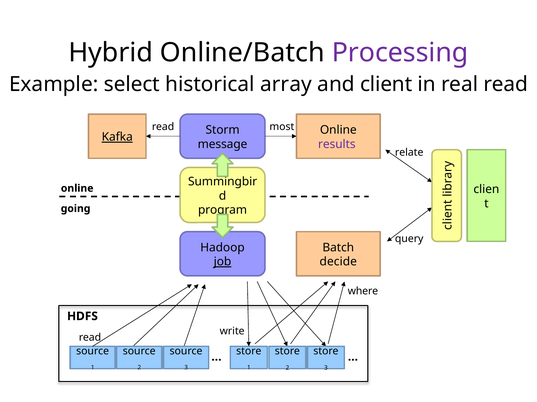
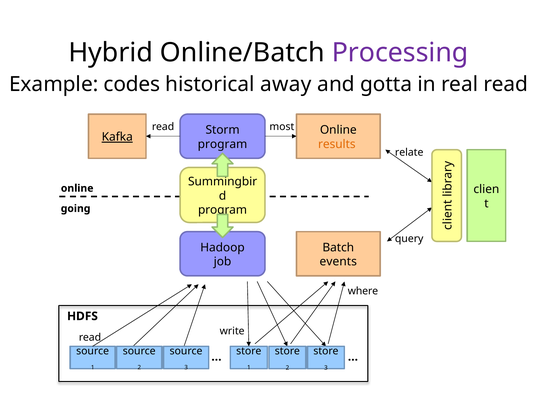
select: select -> codes (132, 84)
array: array -> away (286, 84)
client: client -> gotta (386, 84)
message: message -> program (222, 144)
results colour: purple -> orange (337, 144)
job underline: present -> none (223, 262)
decide: decide -> events (338, 262)
